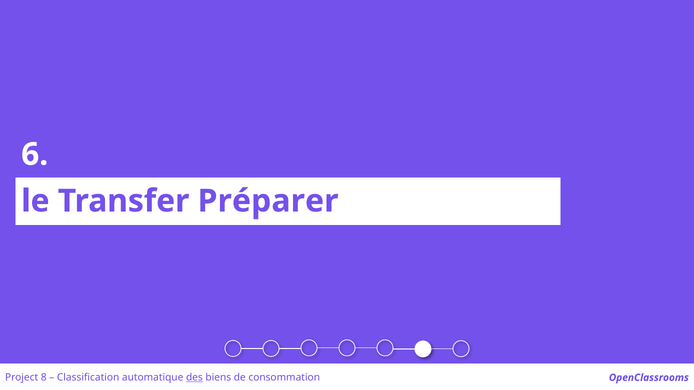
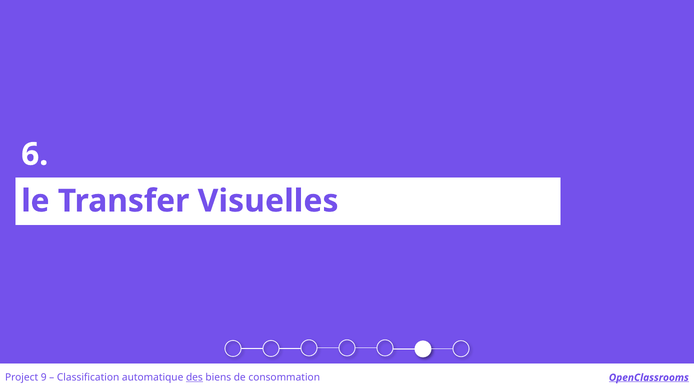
Préparer: Préparer -> Visuelles (268, 201)
8: 8 -> 9 (44, 378)
OpenClassrooms underline: none -> present (649, 378)
